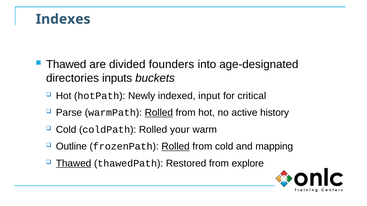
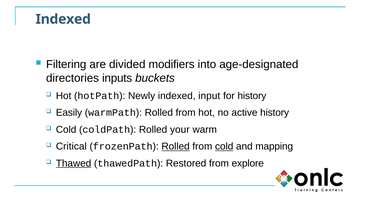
Indexes: Indexes -> Indexed (63, 19)
Thawed: Thawed -> Filtering (66, 65)
founders: founders -> modifiers (172, 65)
for critical: critical -> history (252, 96)
Parse: Parse -> Easily (69, 113)
Rolled underline: present -> none (159, 113)
Outline: Outline -> Critical (71, 147)
cold underline: none -> present (224, 147)
